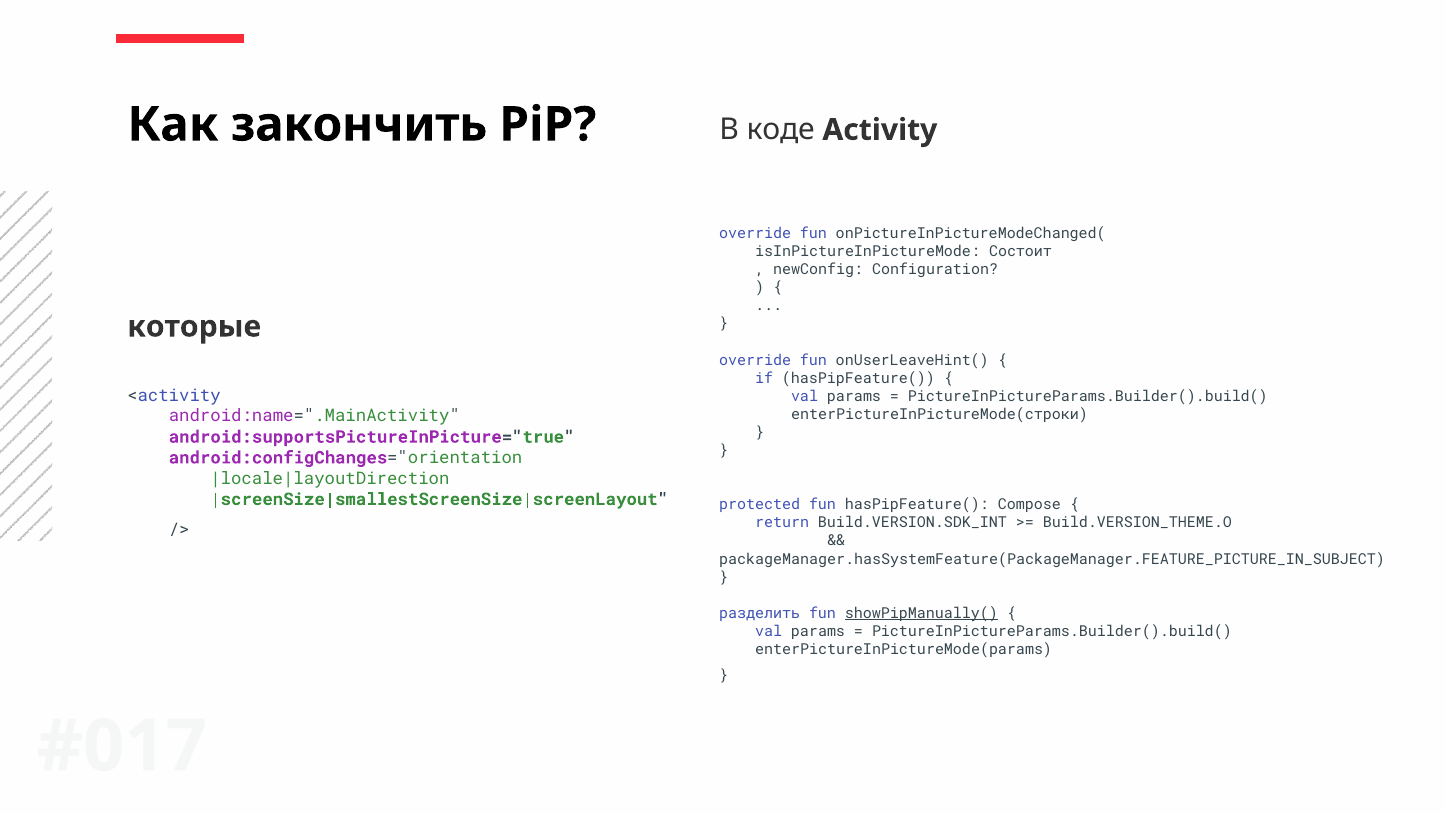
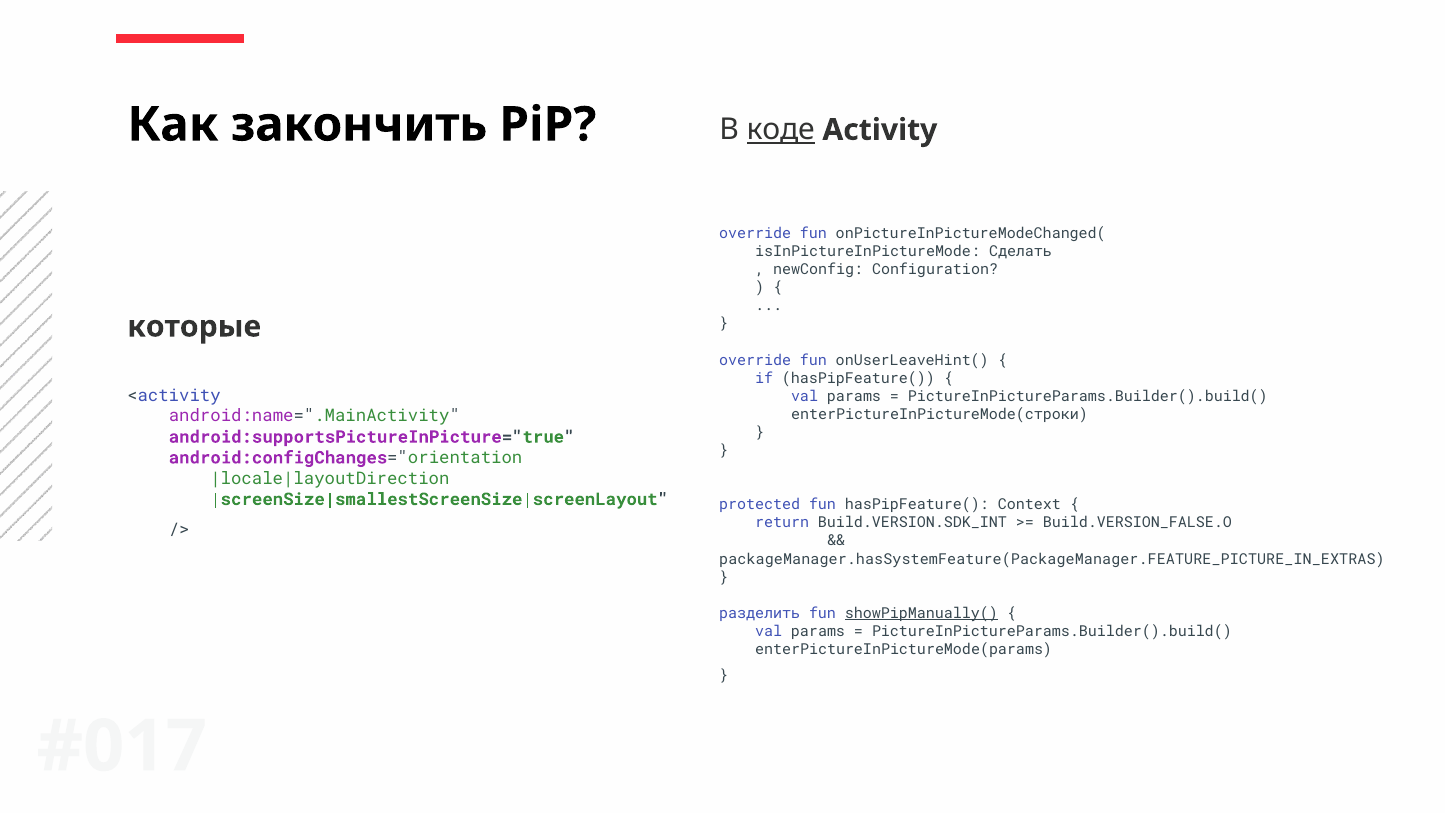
коде underline: none -> present (781, 130)
Состоит: Состоит -> Сделать (1021, 251)
Compose: Compose -> Context (1029, 505)
Build.VERSION_THEME.O: Build.VERSION_THEME.O -> Build.VERSION_FALSE.O (1137, 523)
packageManager.hasSystemFeature(PackageManager.FEATURE_PICTURE_IN_SUBJECT: packageManager.hasSystemFeature(PackageManager.FEATURE_PICTURE_IN_SUBJECT -> packageManager.hasSystemFeature(PackageManager.FEATURE_PICTURE_IN_EXTRAS (1052, 559)
